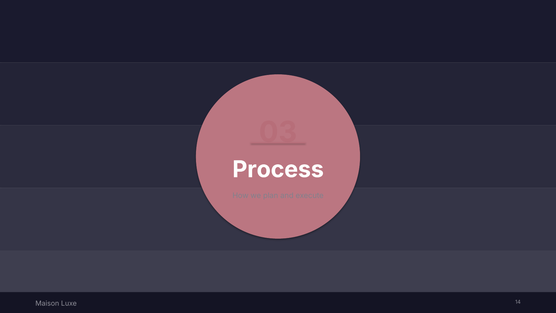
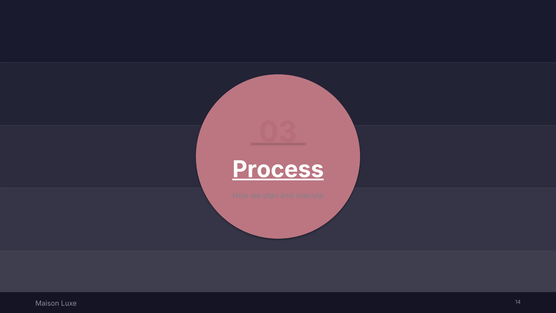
Process underline: none -> present (278, 169)
